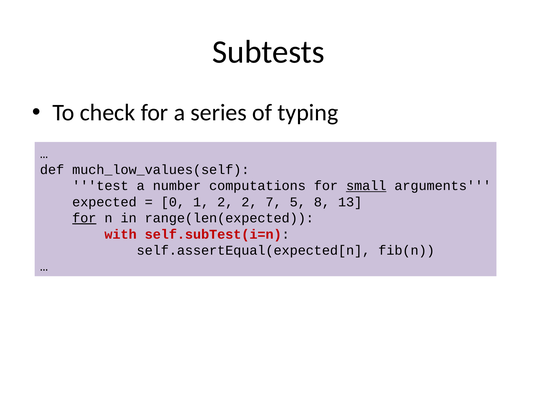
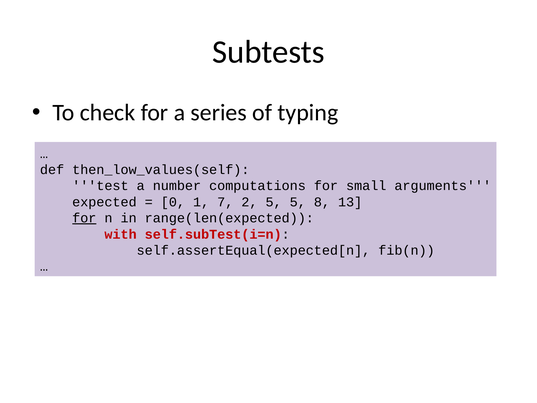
much_low_values(self: much_low_values(self -> then_low_values(self (161, 170)
small underline: present -> none (366, 186)
1 2: 2 -> 7 (225, 202)
2 7: 7 -> 5 (274, 202)
